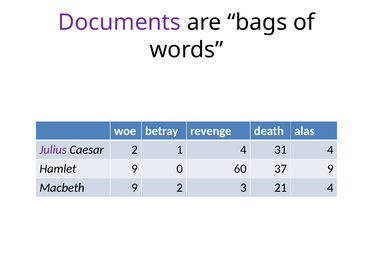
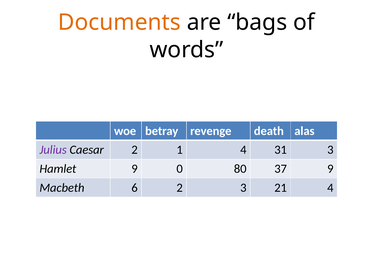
Documents colour: purple -> orange (119, 22)
31 4: 4 -> 3 (330, 150)
60: 60 -> 80 (240, 169)
Macbeth 9: 9 -> 6 (135, 188)
